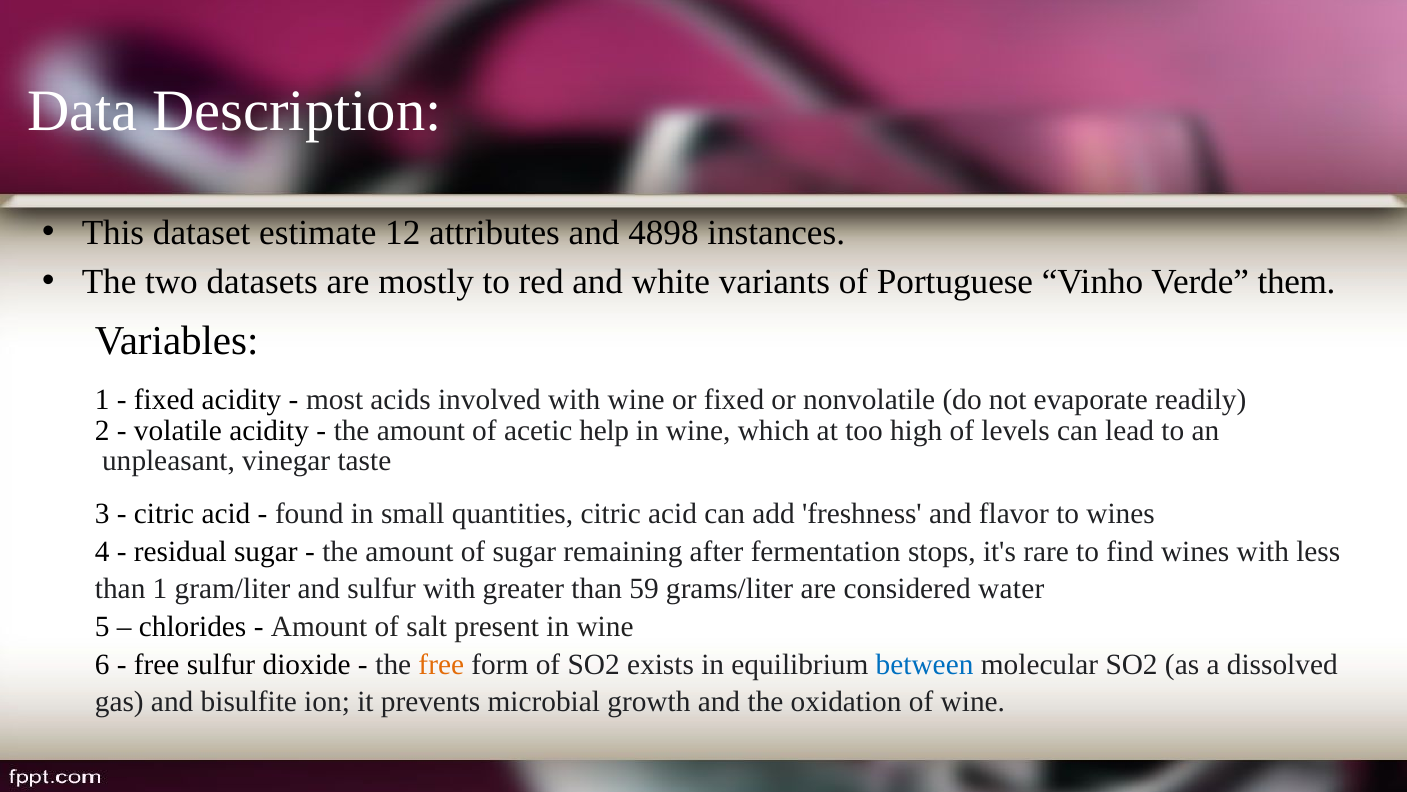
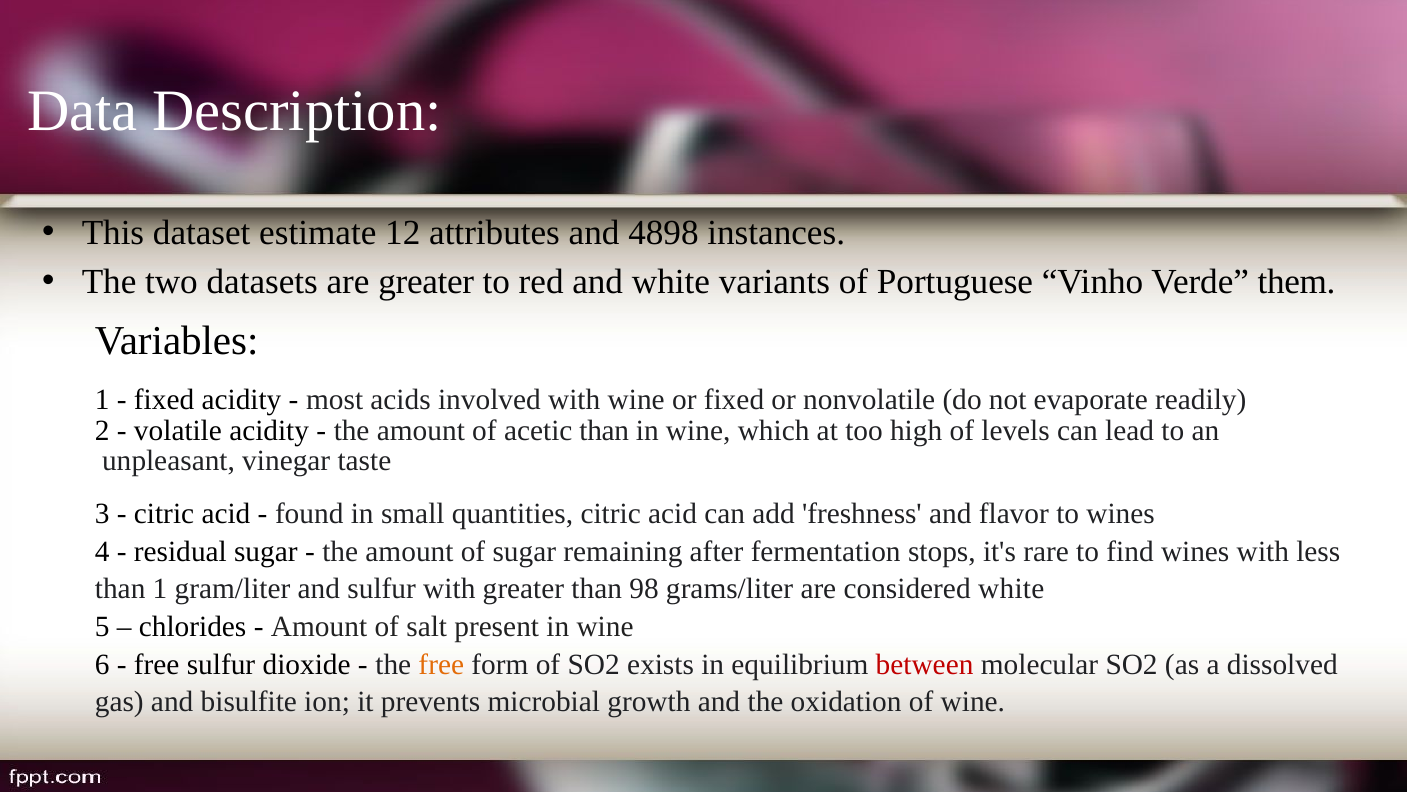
are mostly: mostly -> greater (426, 282)
acetic help: help -> than (604, 430)
59: 59 -> 98 (644, 589)
considered water: water -> white (1011, 589)
between colour: blue -> red (925, 664)
